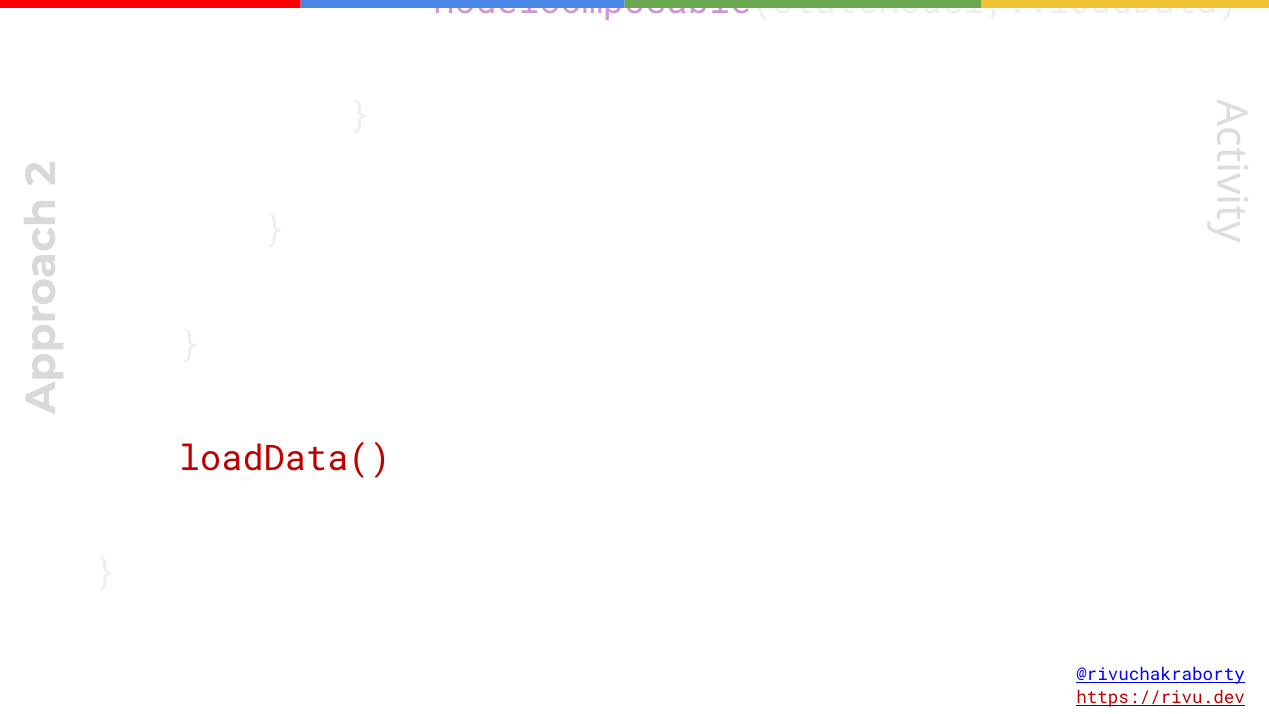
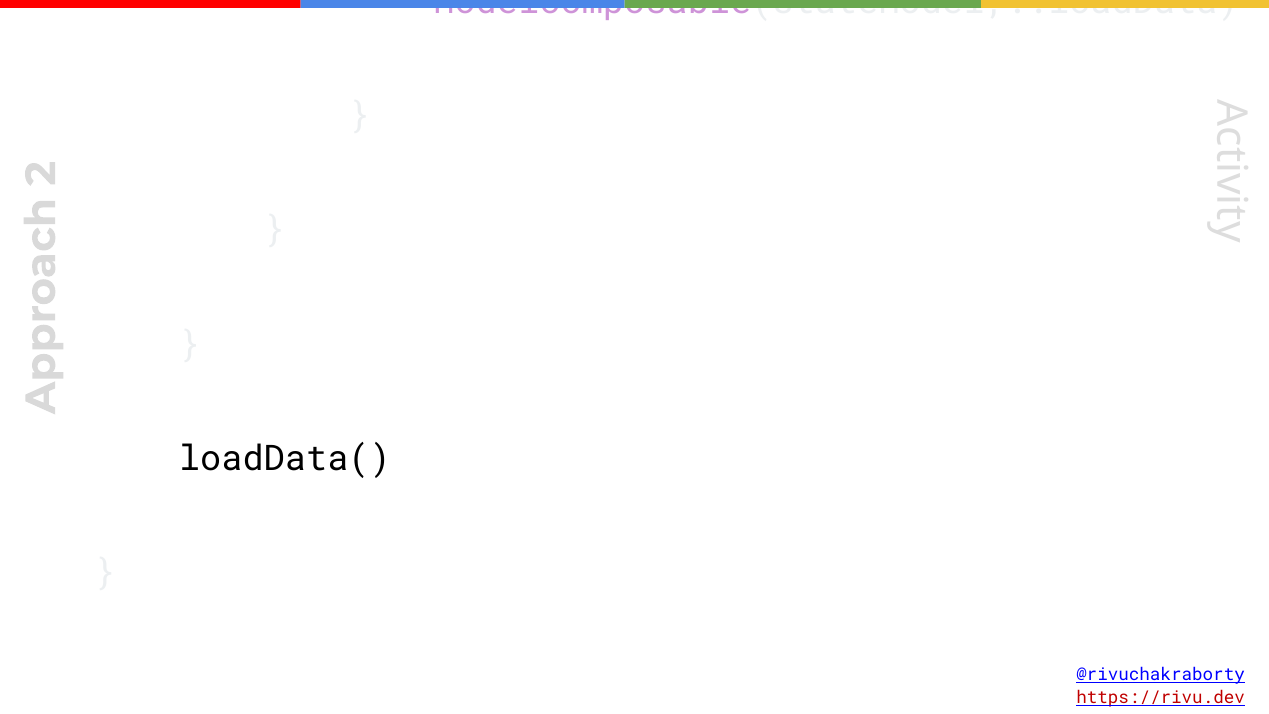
loadData( colour: red -> black (285, 459)
